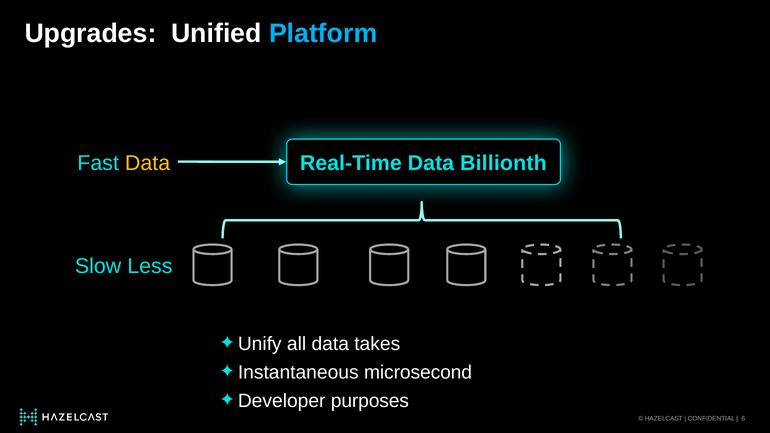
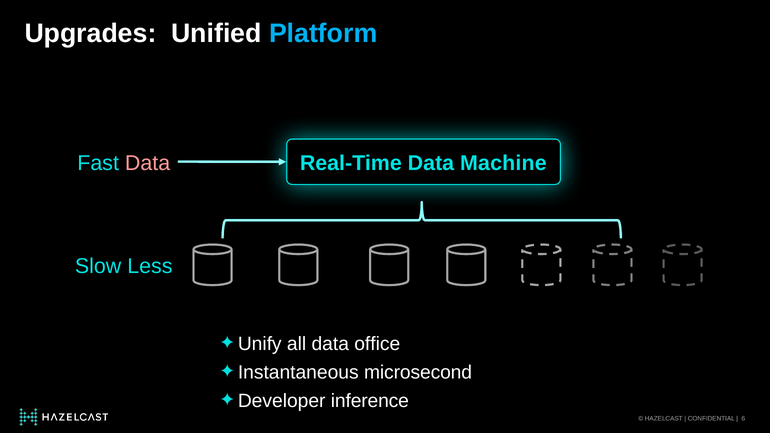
Data colour: yellow -> pink (148, 163)
Billionth: Billionth -> Machine (503, 163)
takes: takes -> office (377, 344)
purposes: purposes -> inference (370, 401)
